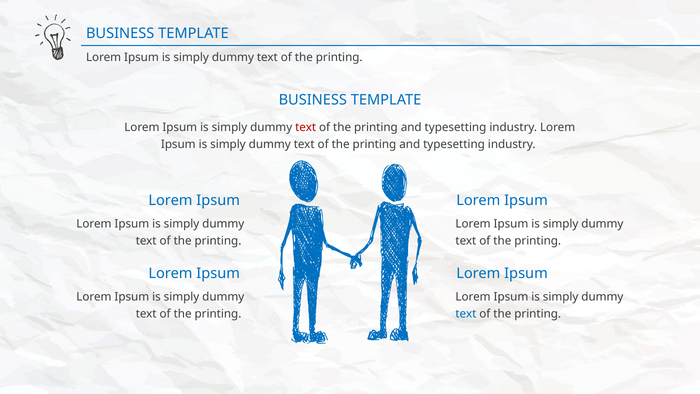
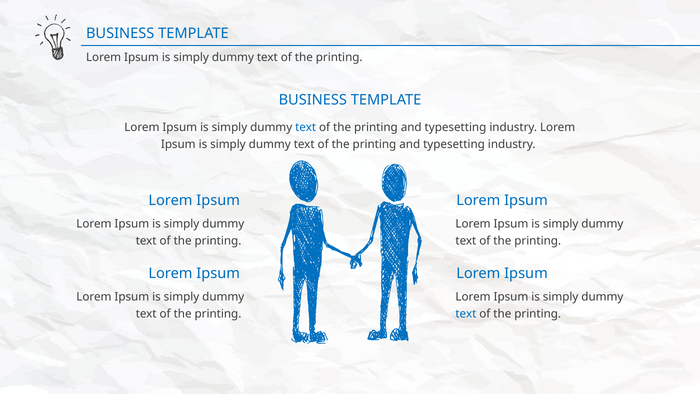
text colour: red -> blue (306, 127)
